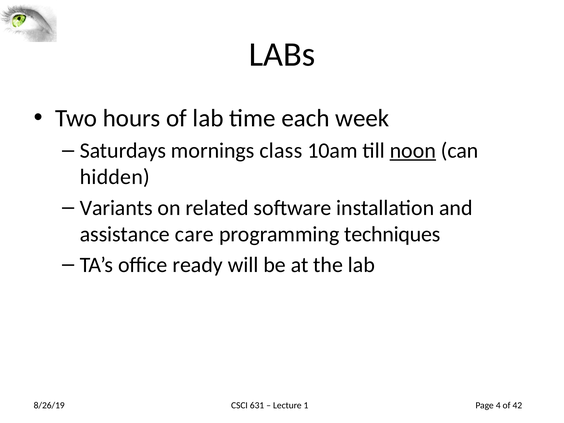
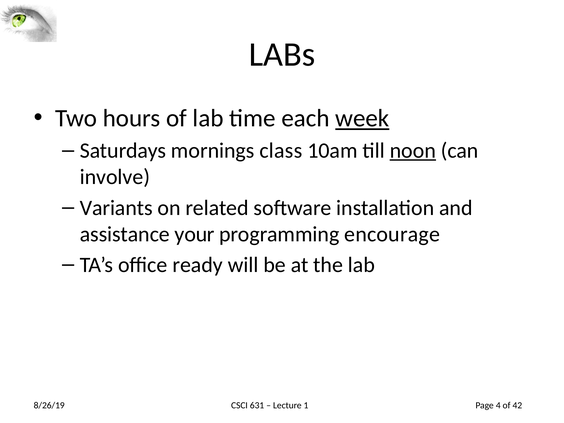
week underline: none -> present (362, 118)
hidden: hidden -> involve (115, 177)
care: care -> your (195, 234)
techniques: techniques -> encourage (392, 234)
